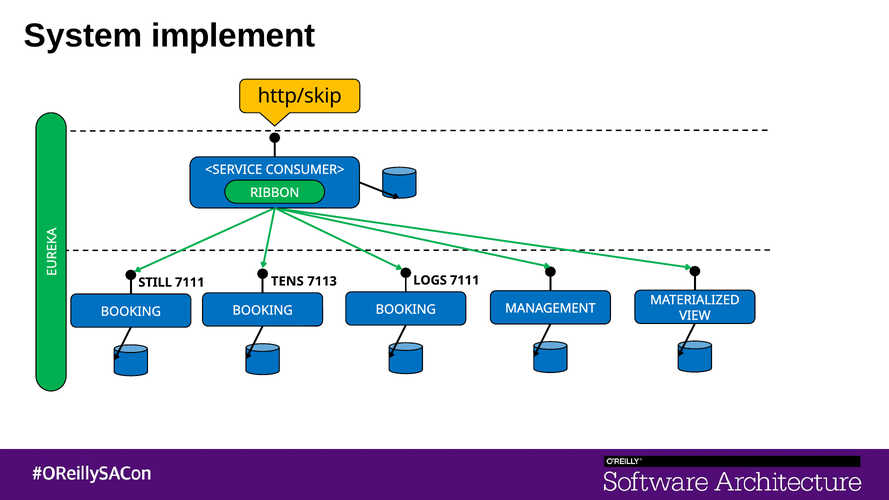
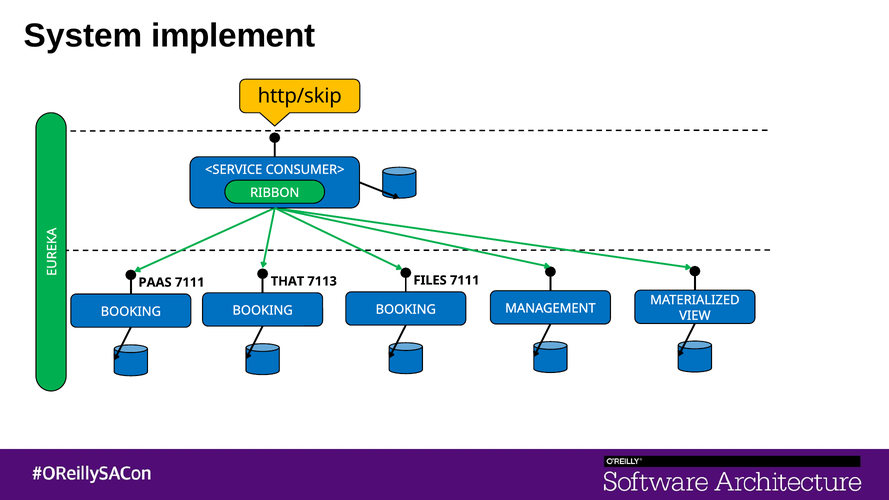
LOGS: LOGS -> FILES (430, 280)
TENS: TENS -> THAT (287, 281)
STILL: STILL -> PAAS (155, 282)
